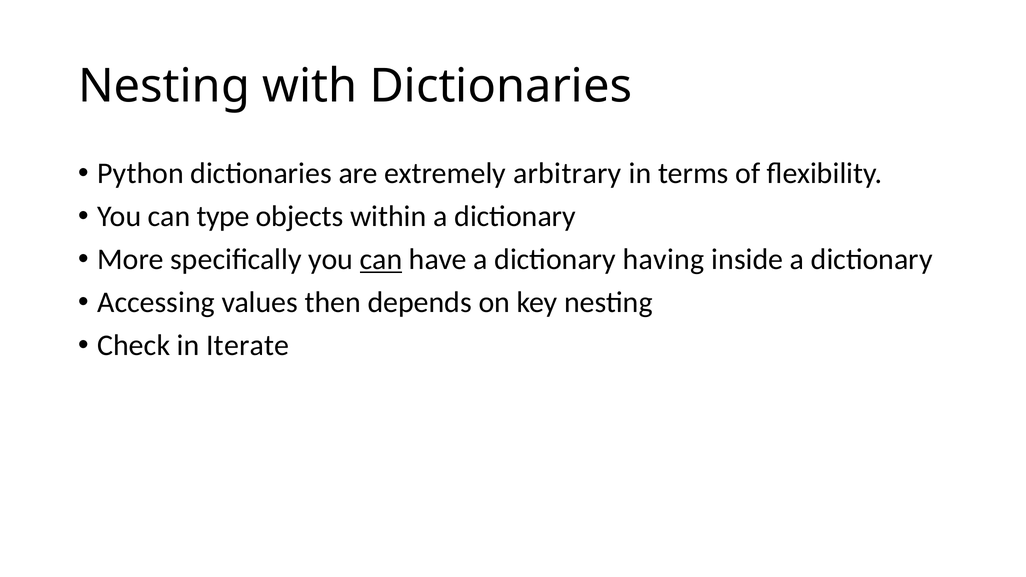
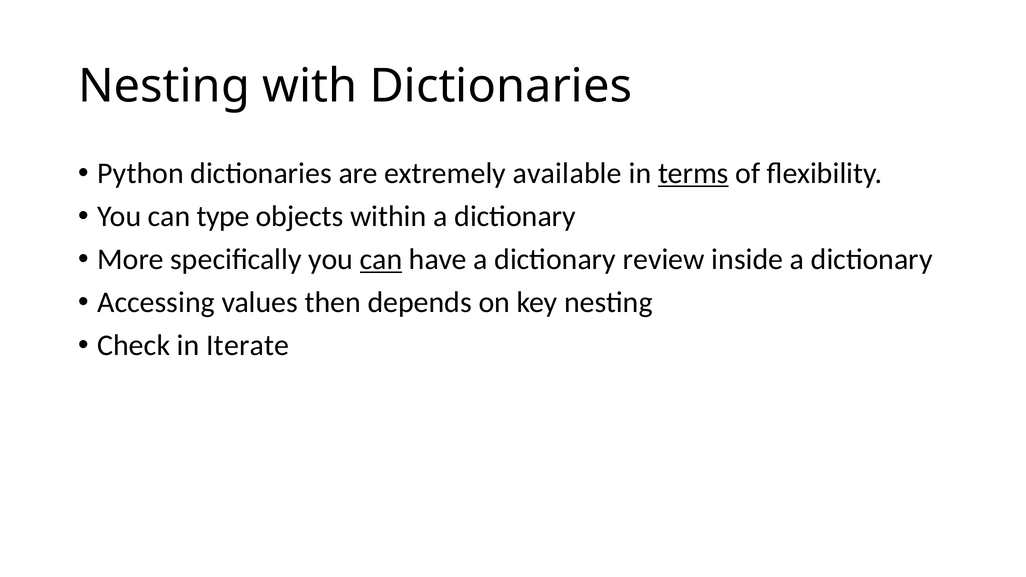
arbitrary: arbitrary -> available (567, 173)
terms underline: none -> present (693, 173)
having: having -> review (664, 260)
